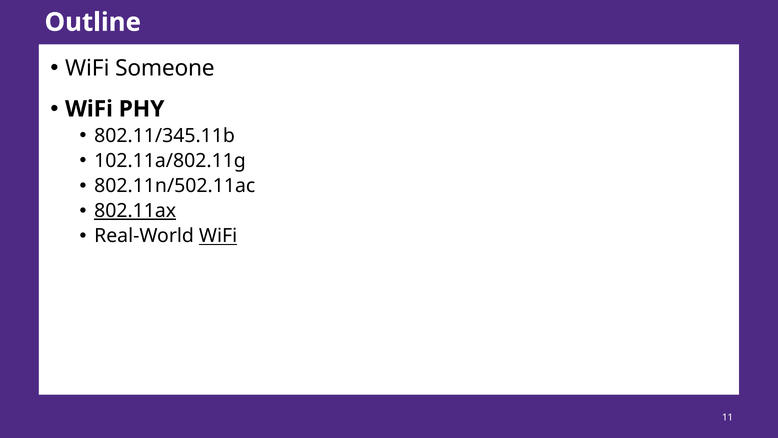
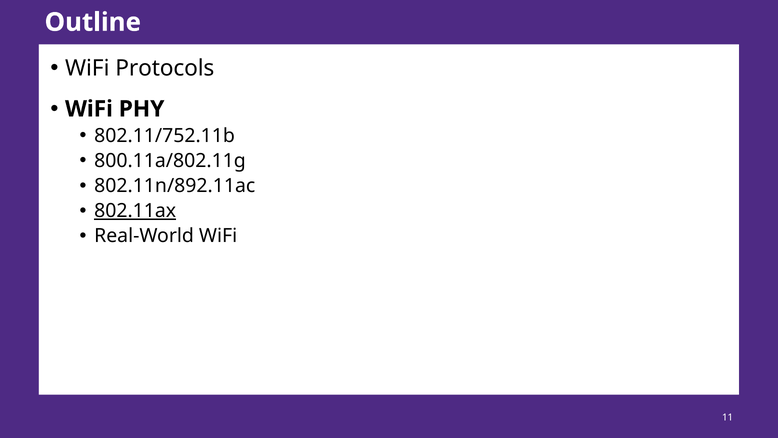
Someone: Someone -> Protocols (165, 68)
802.11/345.11b: 802.11/345.11b -> 802.11/752.11b (165, 136)
102.11a/802.11g: 102.11a/802.11g -> 800.11a/802.11g (170, 161)
802.11n/502.11ac: 802.11n/502.11ac -> 802.11n/892.11ac (175, 186)
WiFi underline: present -> none (218, 236)
